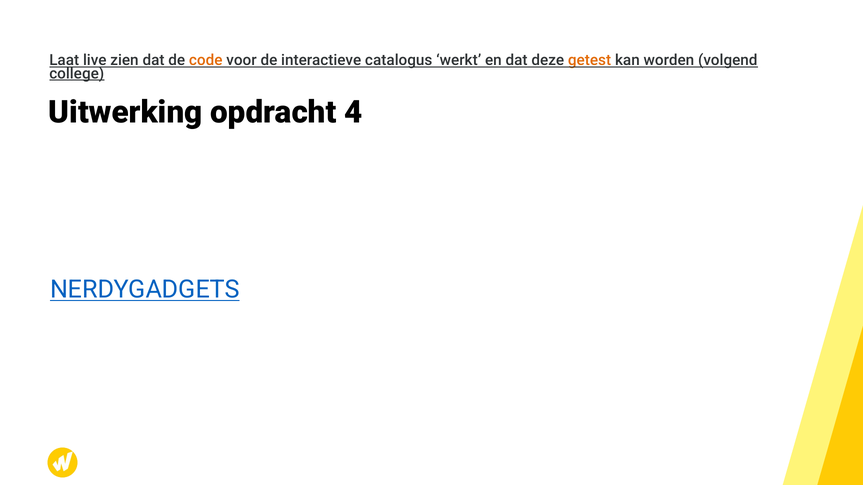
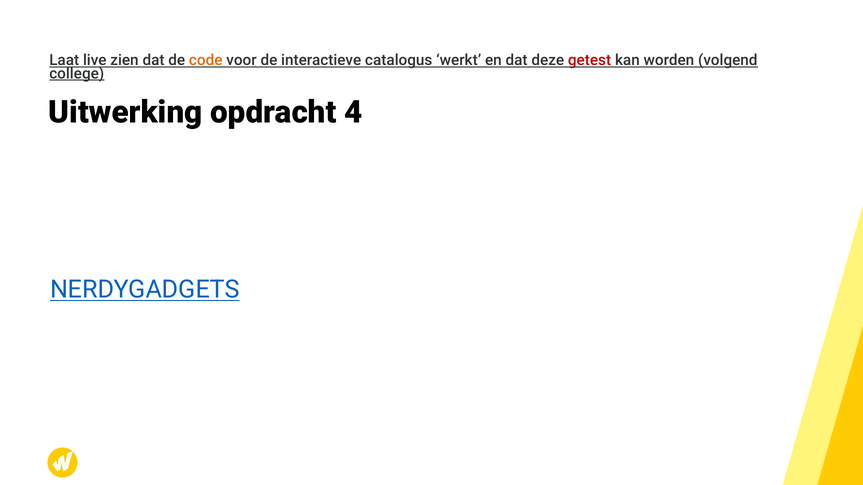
getest colour: orange -> red (590, 60)
